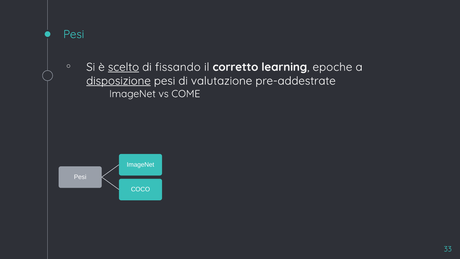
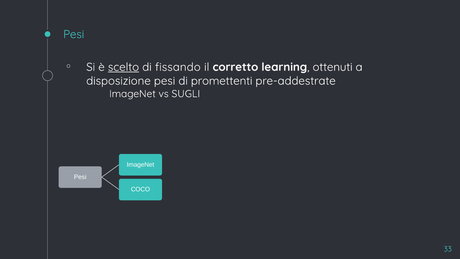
epoche: epoche -> ottenuti (333, 67)
disposizione underline: present -> none (119, 81)
valutazione: valutazione -> promettenti (222, 81)
COME: COME -> SUGLI (186, 94)
